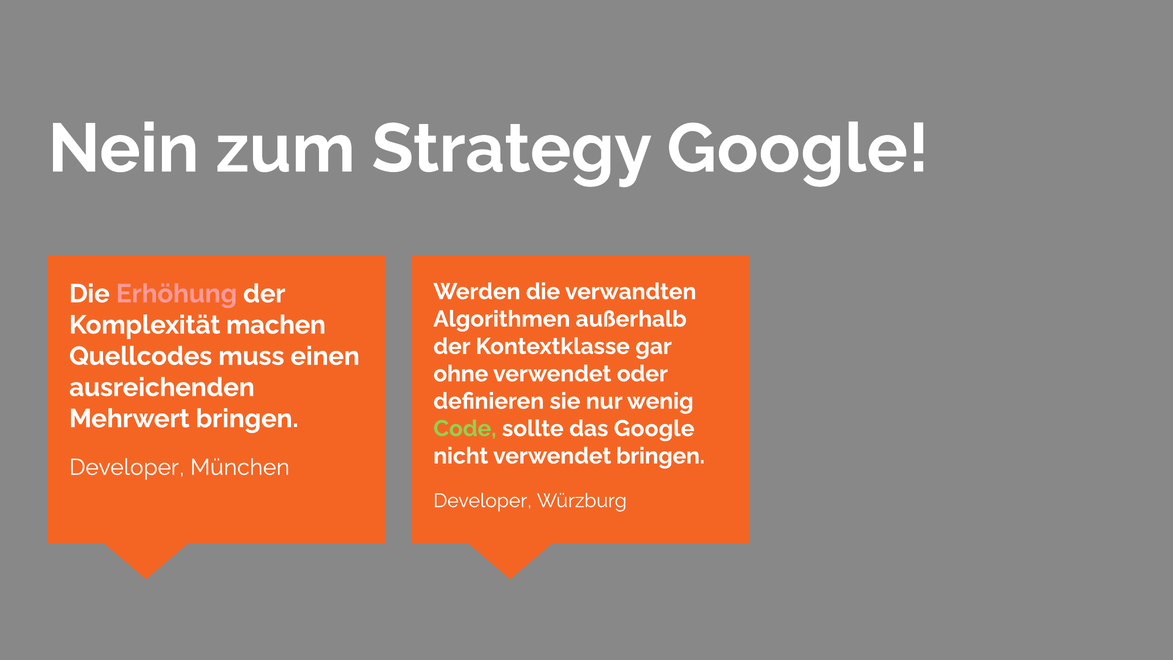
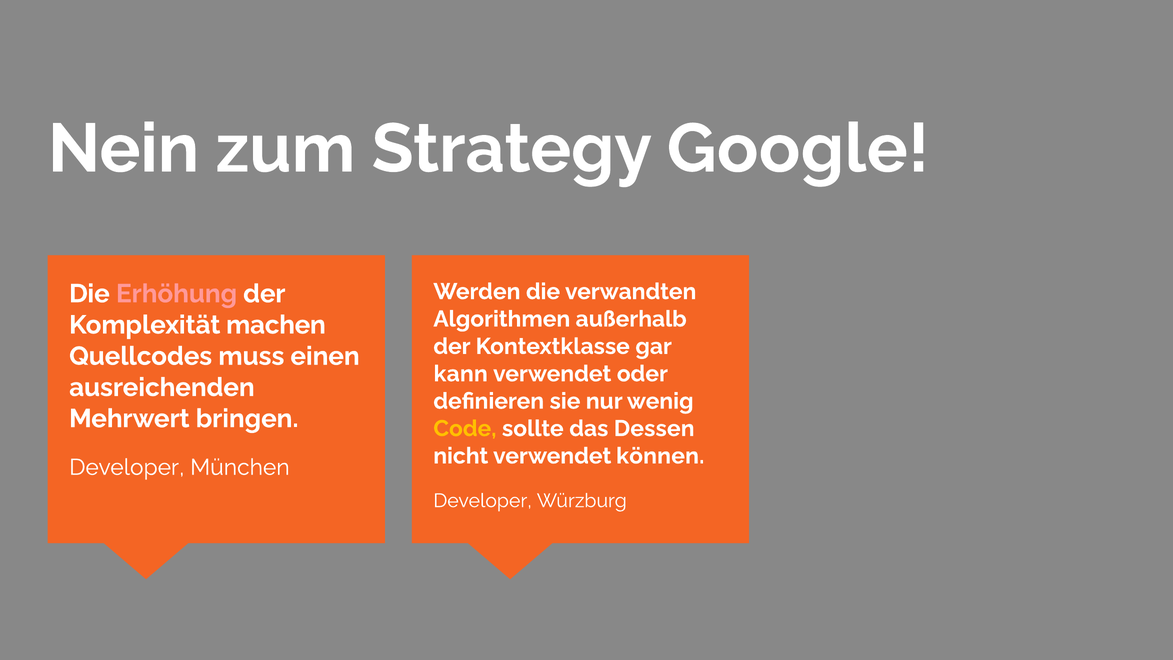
ohne: ohne -> kann (461, 374)
Code colour: light green -> yellow (465, 428)
das Google: Google -> Dessen (654, 428)
verwendet bringen: bringen -> können (660, 456)
